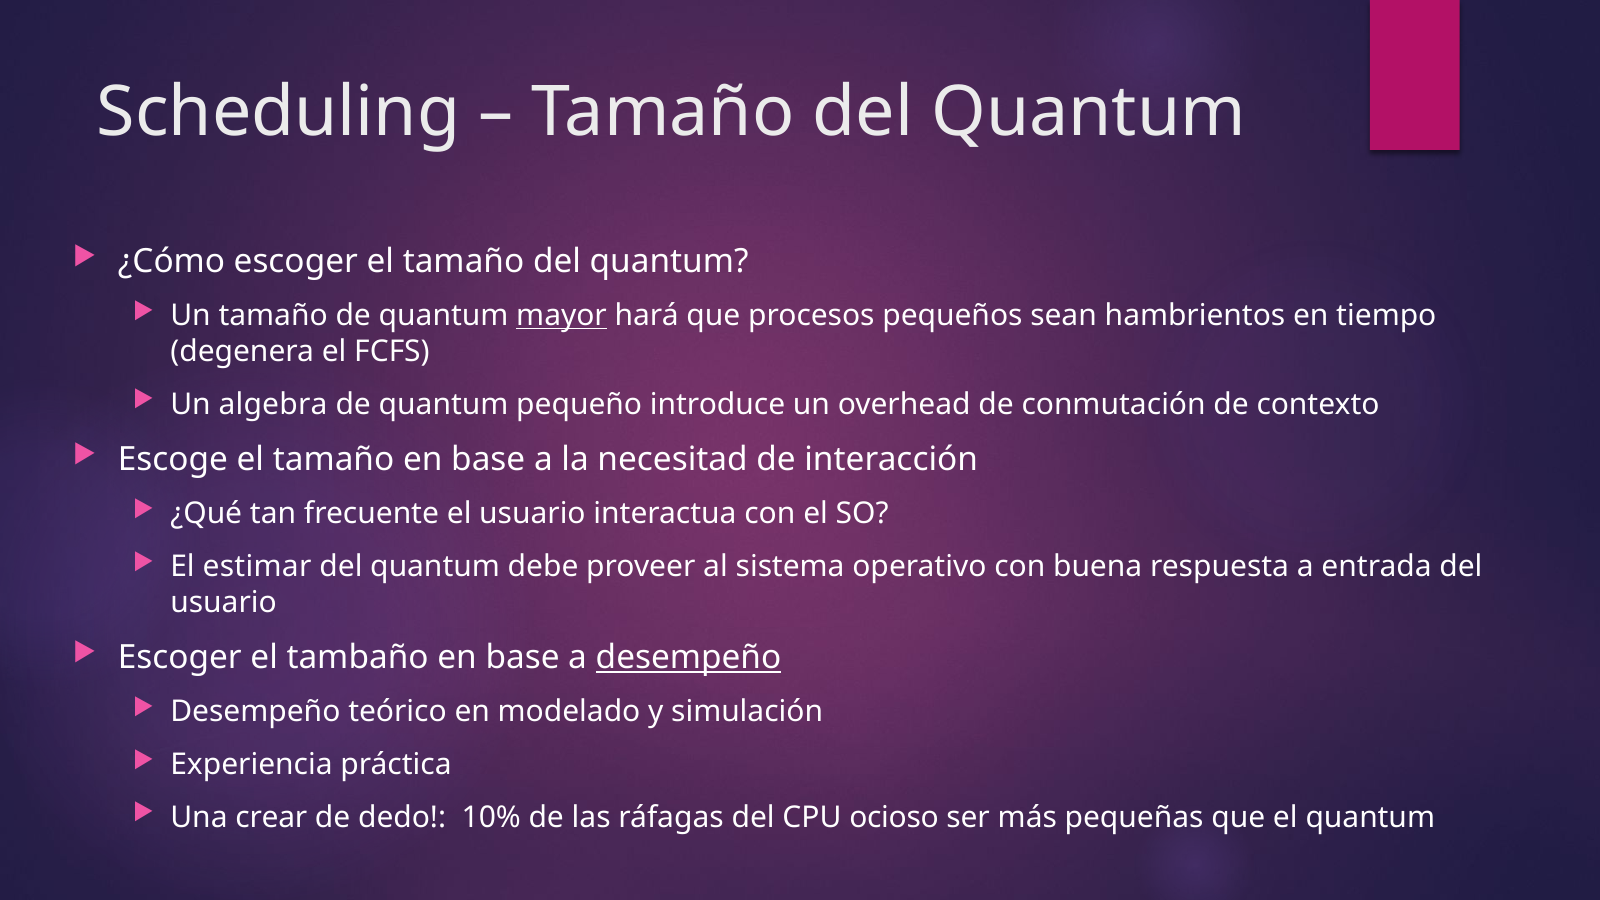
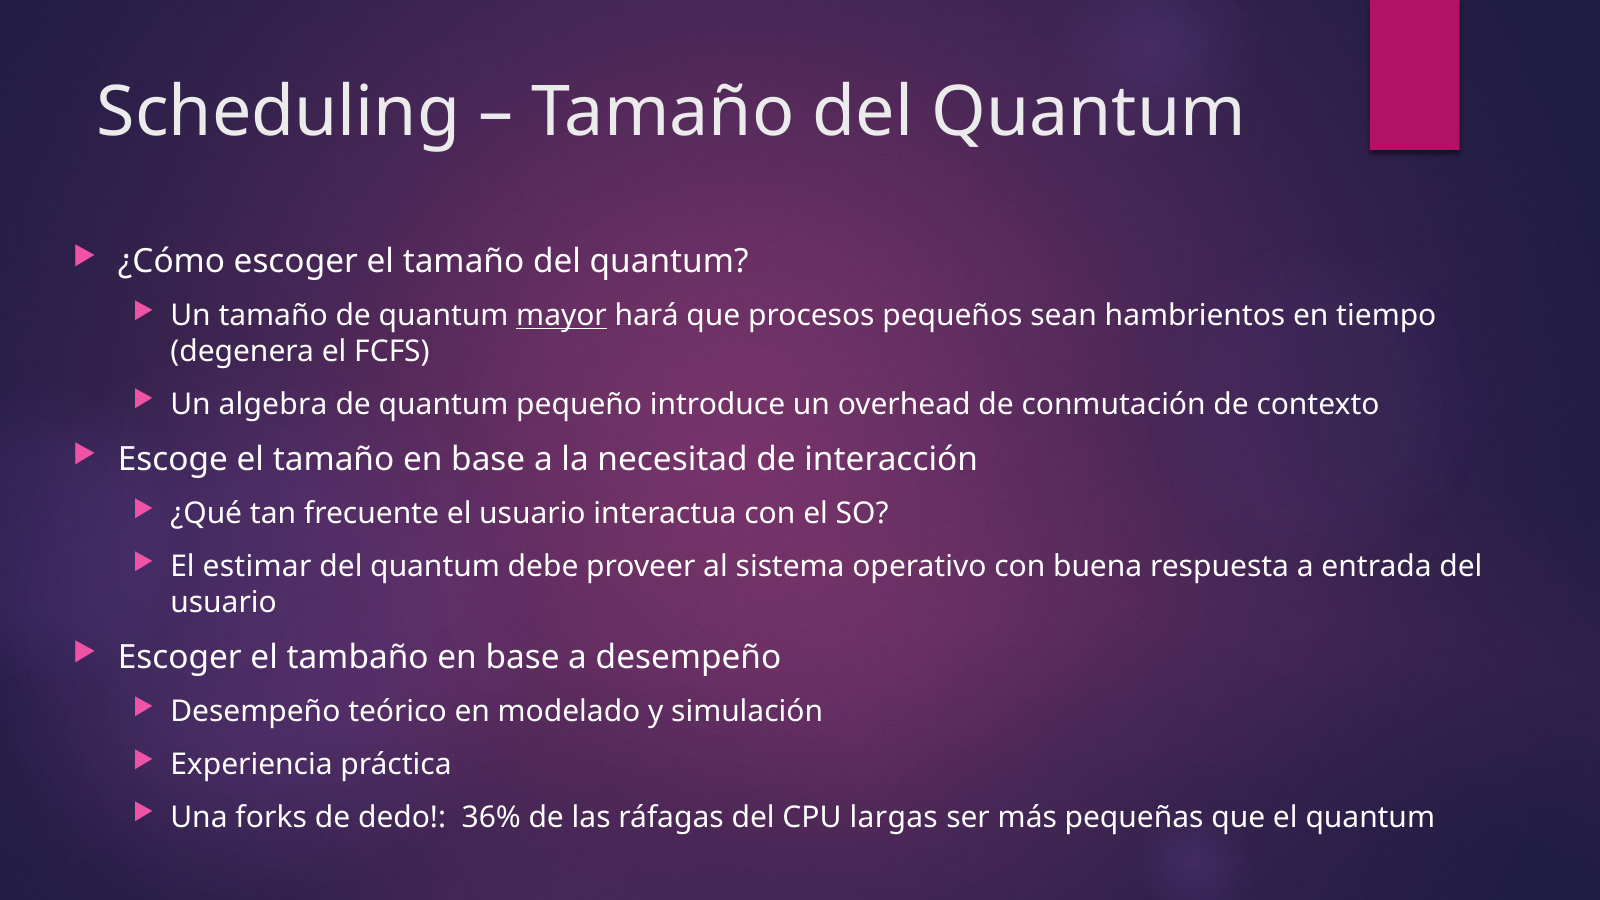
desempeño underline: present -> none (688, 657)
crear: crear -> forks (271, 817)
10%: 10% -> 36% (491, 817)
ocioso: ocioso -> largas (894, 817)
